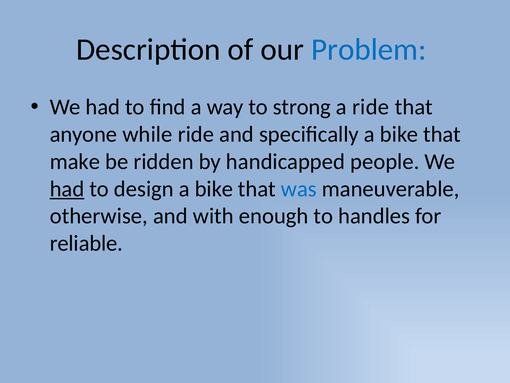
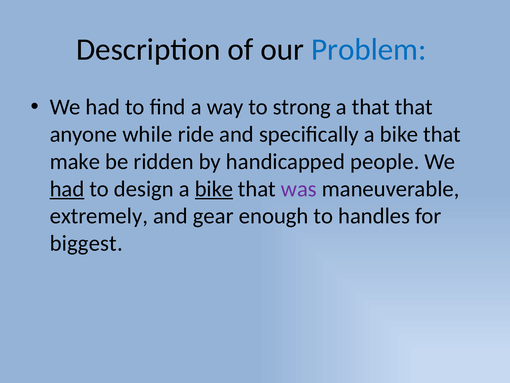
a ride: ride -> that (371, 107)
bike underline: none -> present (214, 189)
was colour: blue -> purple (299, 189)
otherwise: otherwise -> extremely (99, 216)
with: with -> gear (213, 216)
reliable: reliable -> biggest (86, 243)
